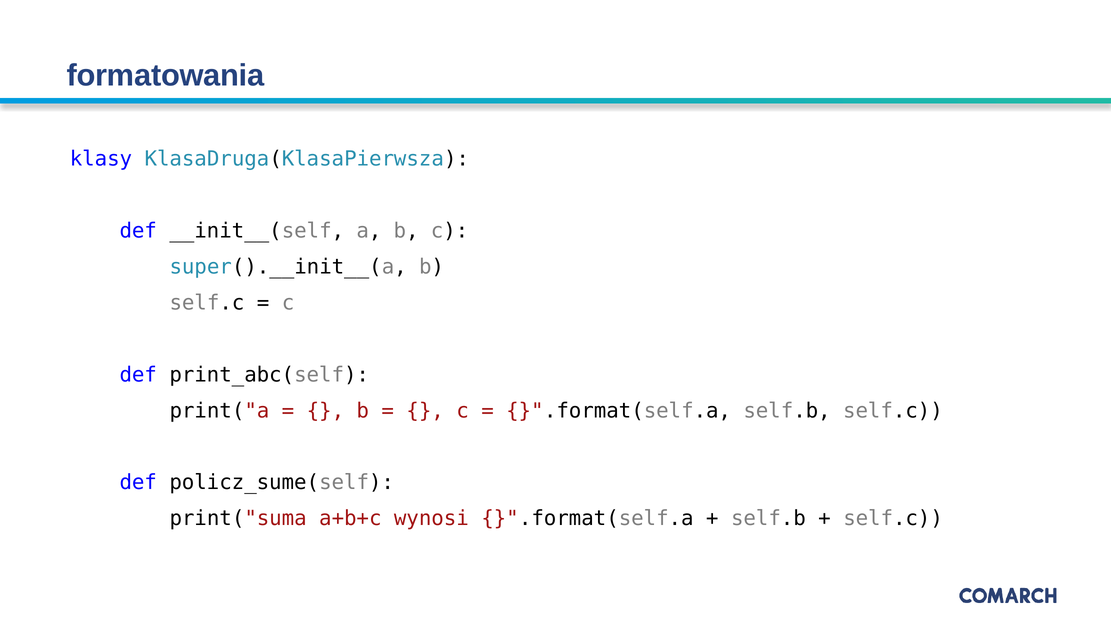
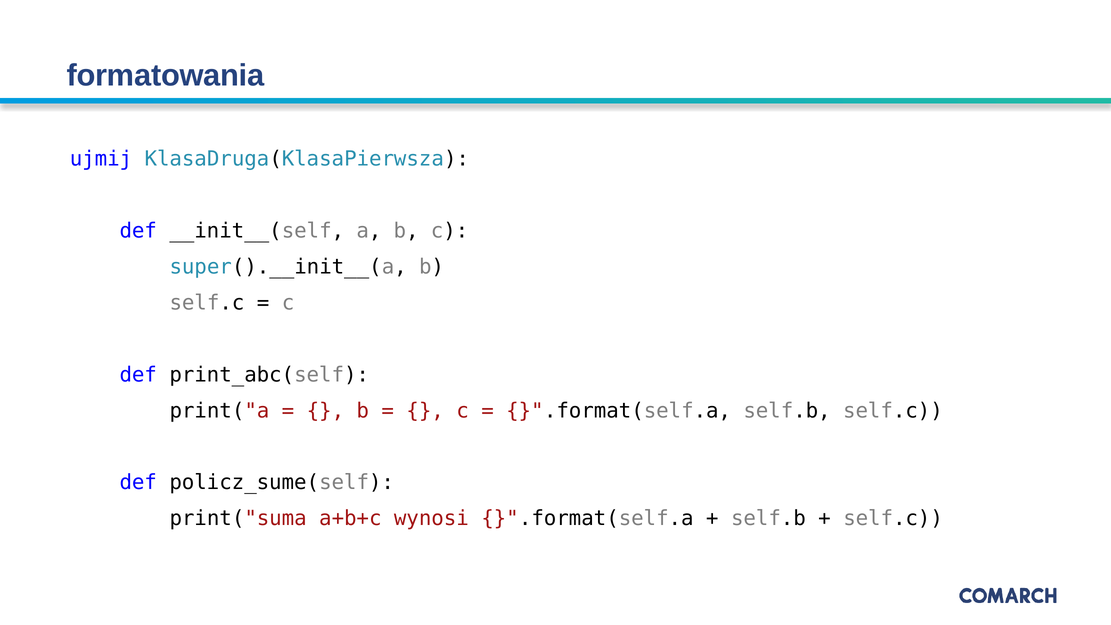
klasy: klasy -> ujmij (101, 159)
